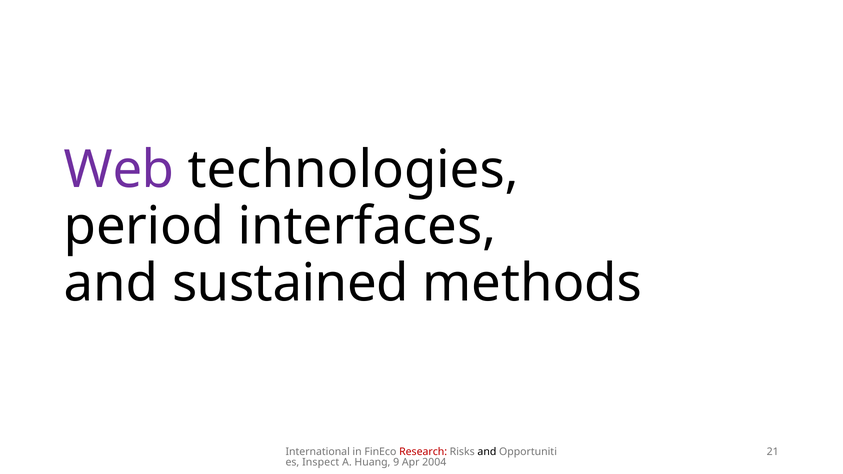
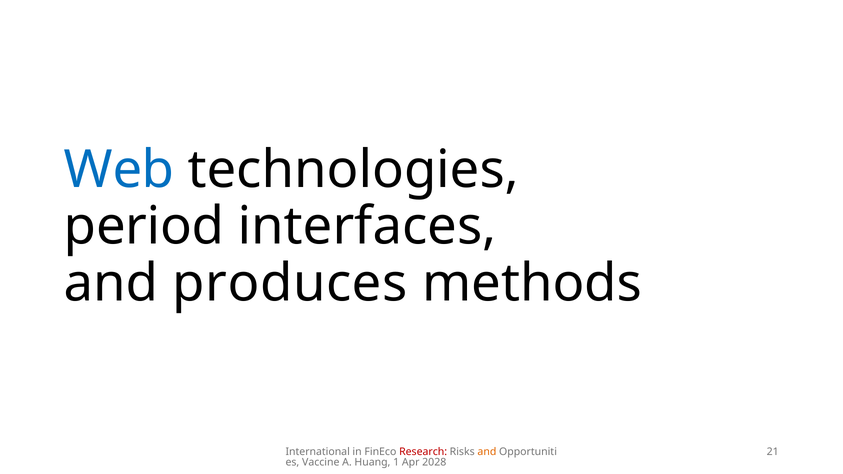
Web colour: purple -> blue (119, 170)
sustained: sustained -> produces (290, 283)
and colour: black -> orange (487, 452)
Inspect: Inspect -> Vaccine (321, 463)
9: 9 -> 1 (396, 463)
2004: 2004 -> 2028 (434, 463)
